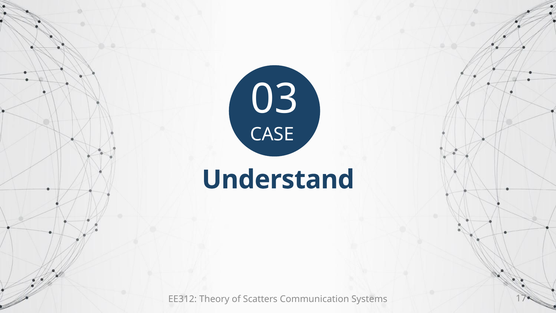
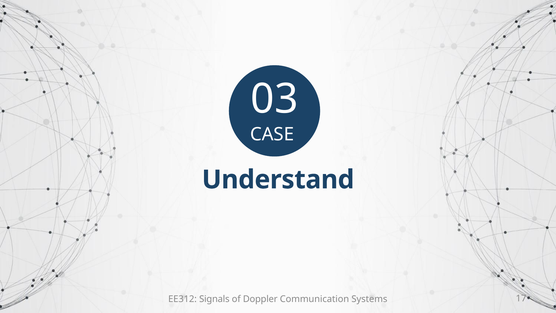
Theory: Theory -> Signals (214, 299)
Scatters: Scatters -> Doppler (260, 299)
